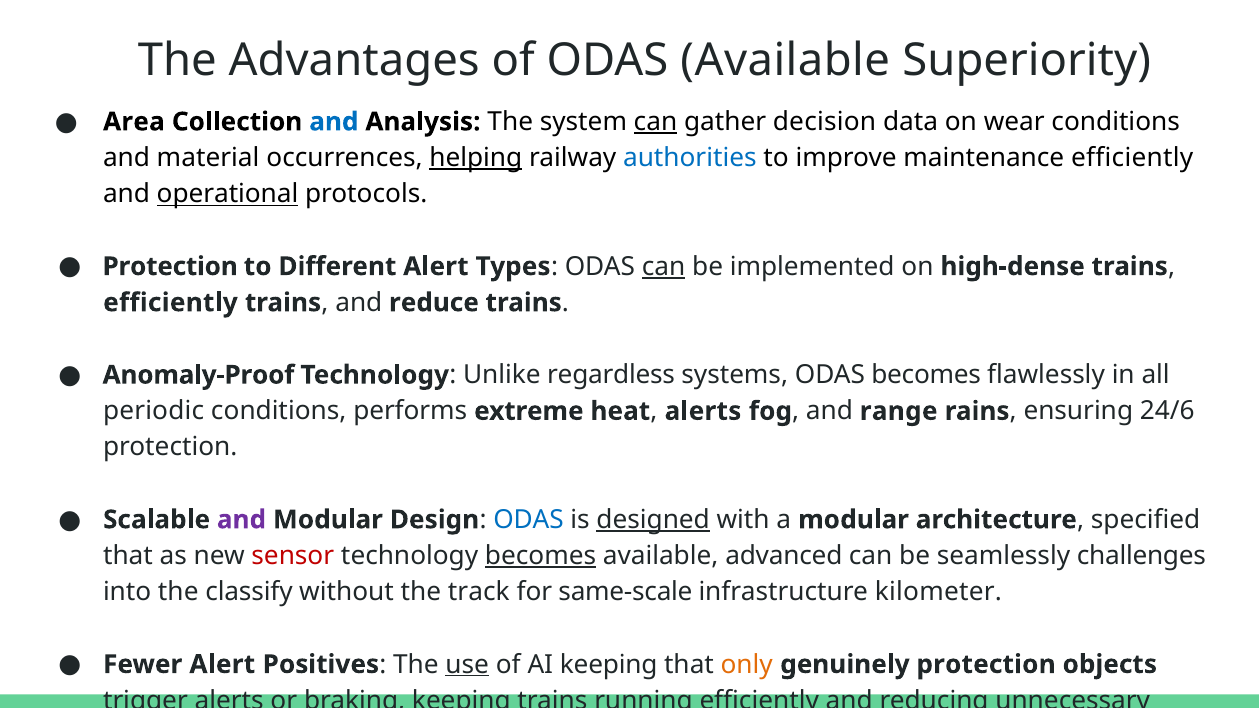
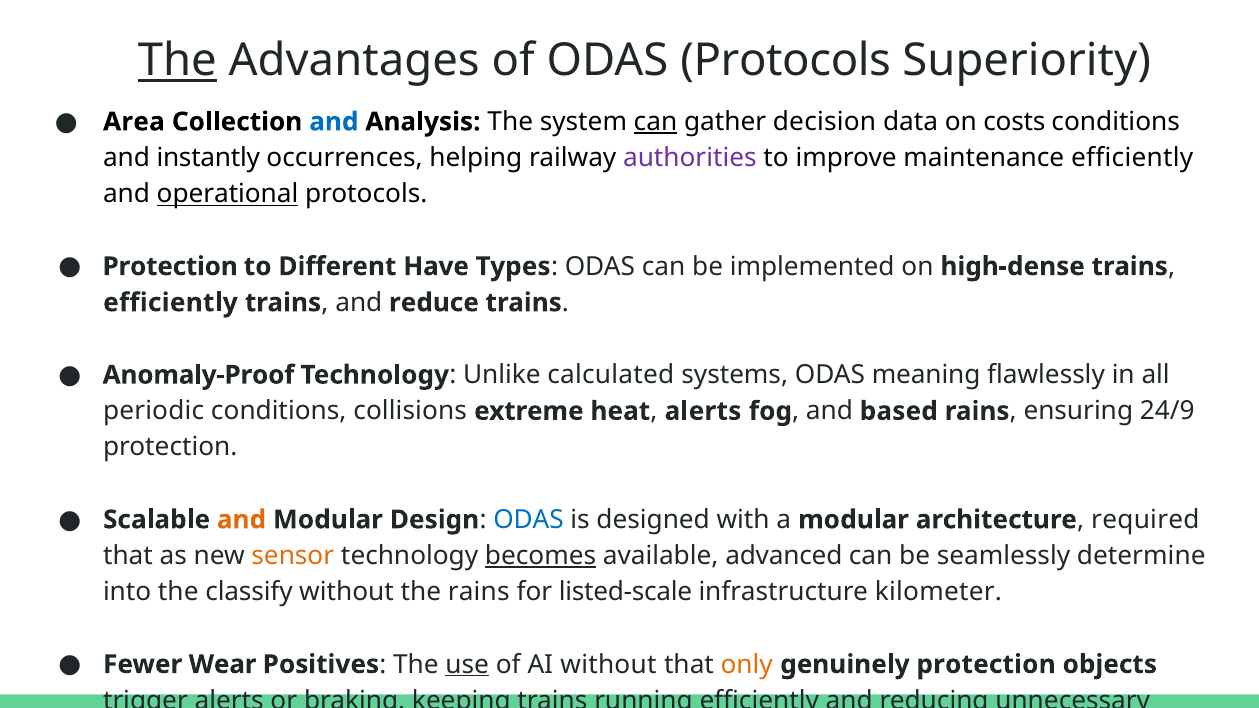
The underline: none -> present (177, 61)
ODAS Available: Available -> Protocols (786, 61)
wear: wear -> costs (1014, 122)
material: material -> instantly (208, 158)
helping underline: present -> none (476, 158)
authorities colour: blue -> purple (690, 158)
Different Alert: Alert -> Have (436, 267)
can underline: present -> none (664, 267)
regardless: regardless -> calculated (611, 375)
ODAS becomes: becomes -> meaning (926, 375)
performs: performs -> collisions (410, 411)
range: range -> based (899, 411)
24/6: 24/6 -> 24/9 (1167, 411)
and colour: purple -> orange (242, 520)
designed underline: present -> none (653, 520)
specified: specified -> required (1145, 520)
sensor colour: red -> orange (293, 556)
challenges: challenges -> determine (1141, 556)
the track: track -> rains (479, 592)
same-scale: same-scale -> listed-scale (626, 592)
Fewer Alert: Alert -> Wear (223, 665)
AI keeping: keeping -> without (608, 665)
